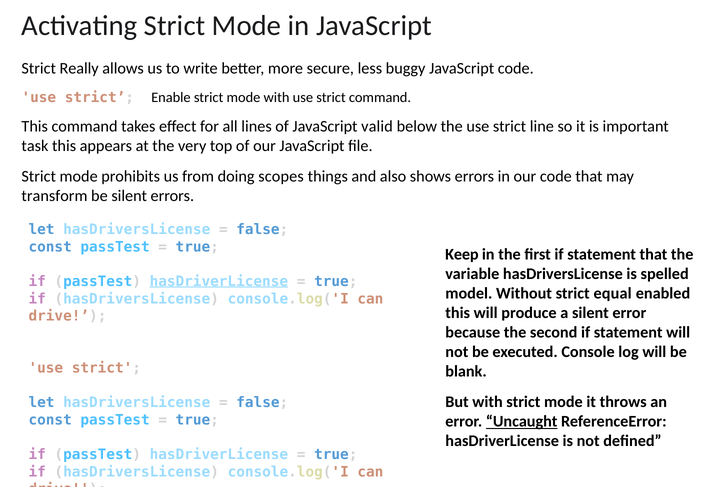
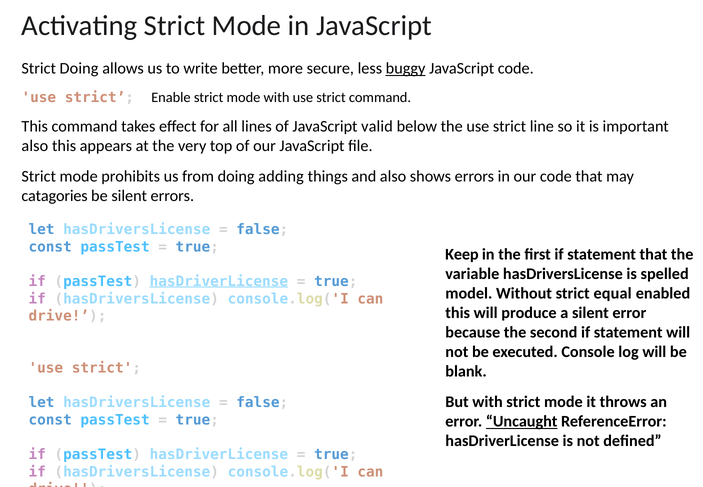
Strict Really: Really -> Doing (79, 68)
buggy underline: none -> present (406, 68)
task: task -> also (35, 146)
scopes: scopes -> adding (281, 176)
transform: transform -> catagories (55, 196)
